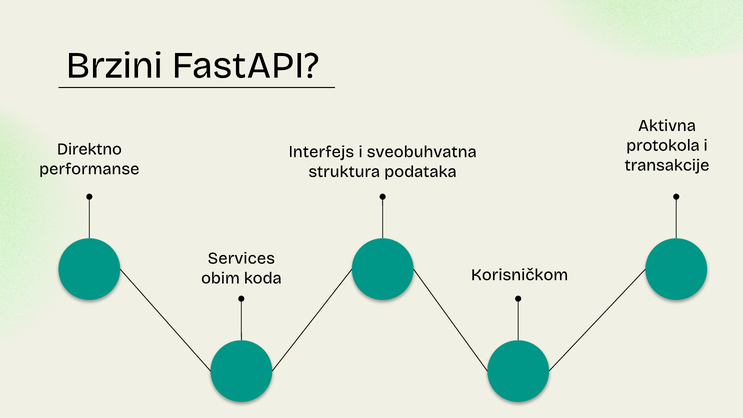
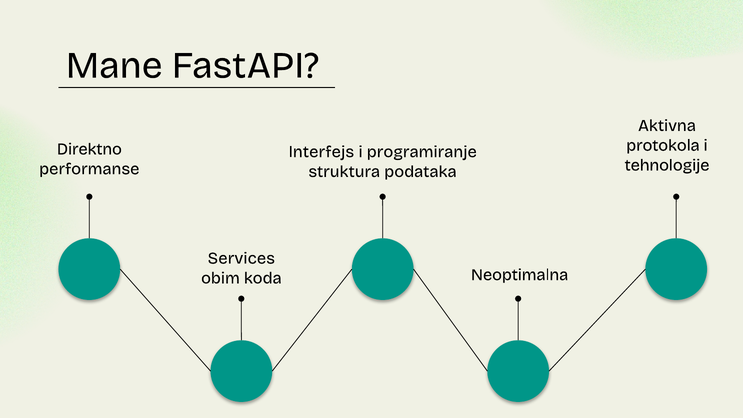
Brzini: Brzini -> Mane (114, 65)
sveobuhvatna: sveobuhvatna -> programiranje (422, 152)
transakcije: transakcije -> tehnologije (667, 165)
Korisničkom: Korisničkom -> Neoptimalna (520, 275)
